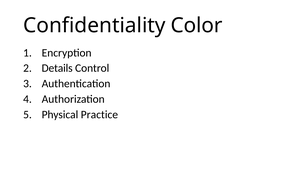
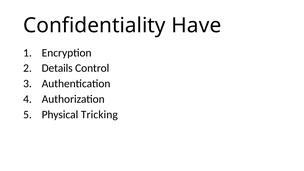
Color: Color -> Have (196, 25)
Practice: Practice -> Tricking (99, 115)
